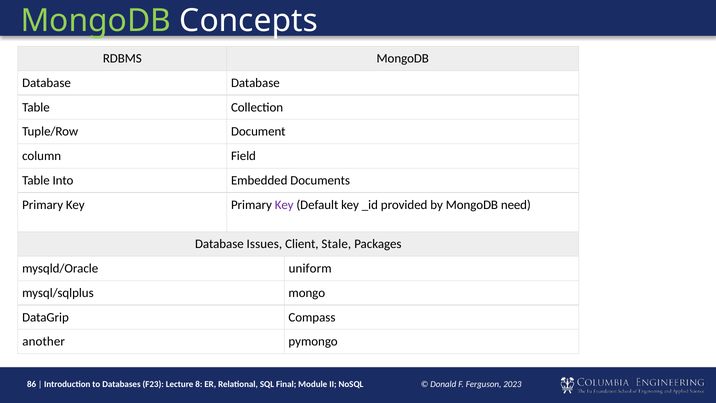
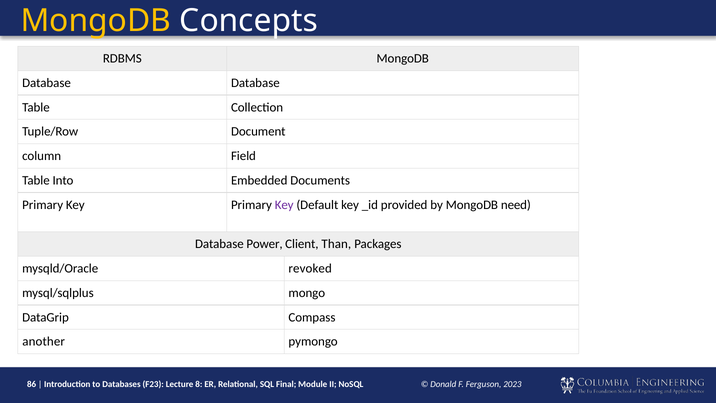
MongoDB colour: light green -> yellow (96, 21)
Issues: Issues -> Power (265, 244)
Stale: Stale -> Than (336, 244)
uniform: uniform -> revoked (310, 268)
